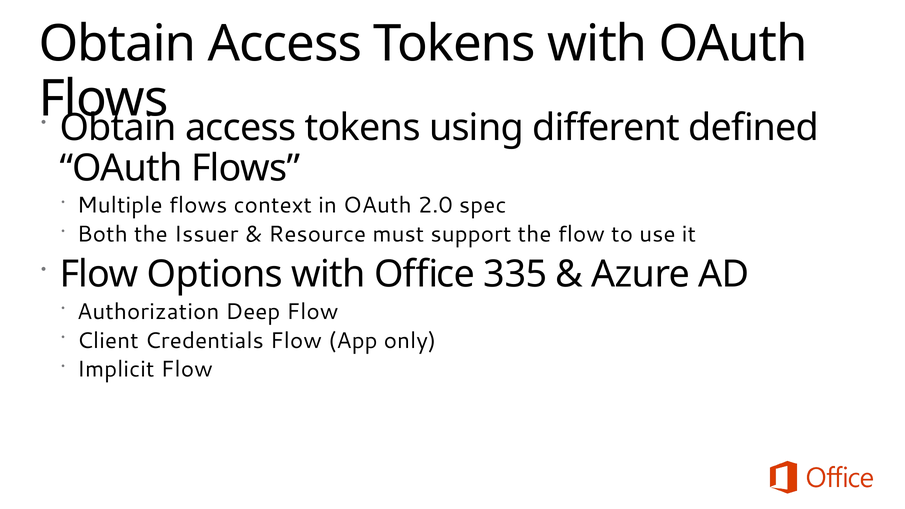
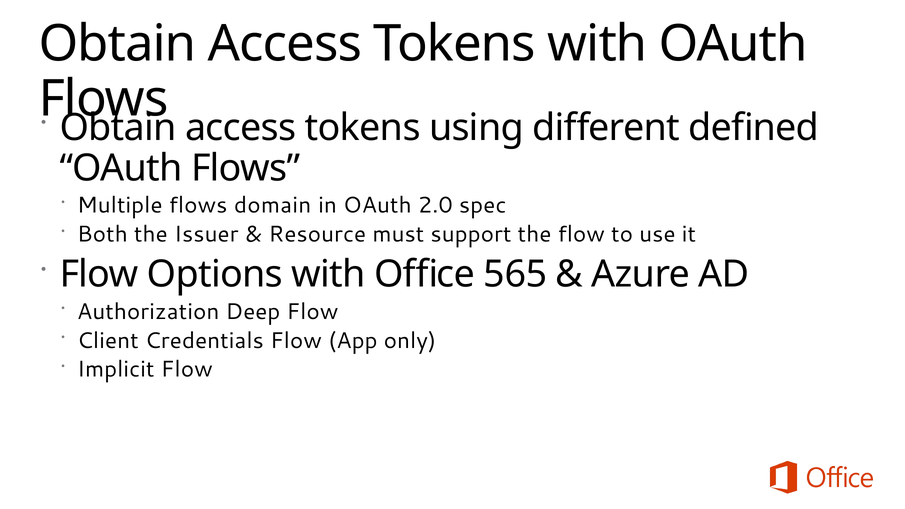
context: context -> domain (273, 206)
335: 335 -> 565 (515, 275)
